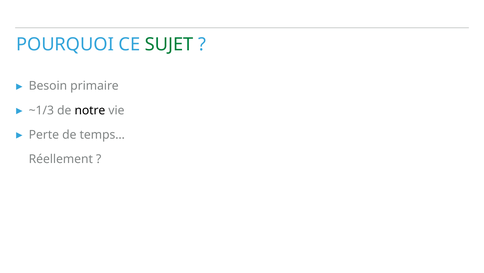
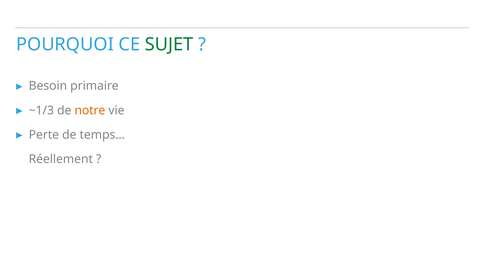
notre colour: black -> orange (90, 110)
